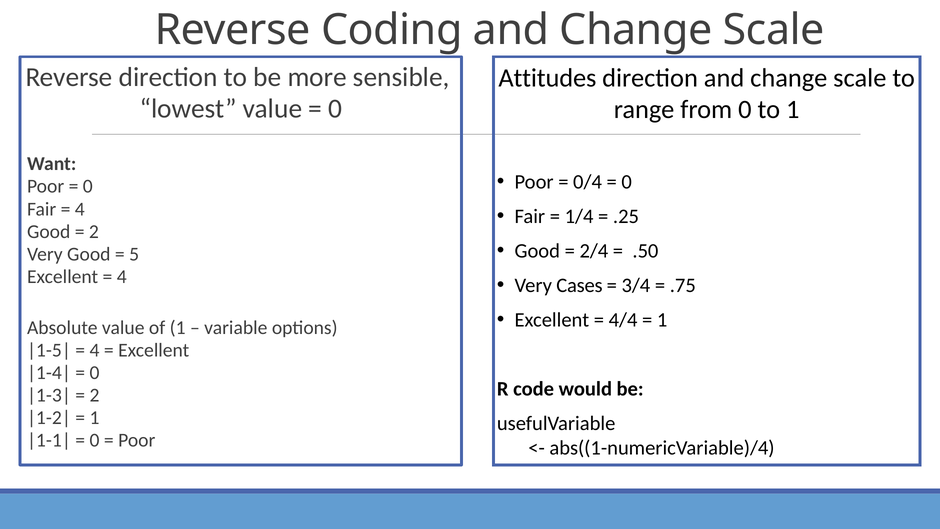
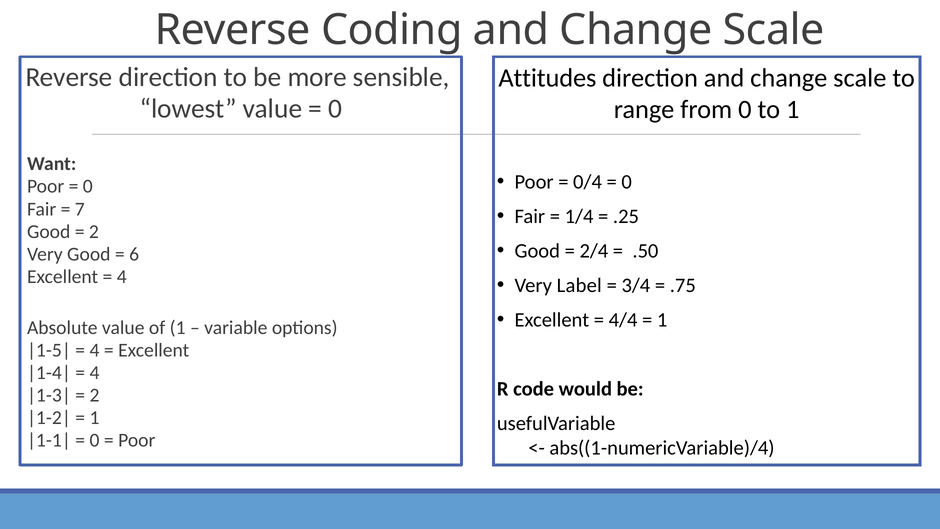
4: 4 -> 7 (80, 209)
5: 5 -> 6 (134, 254)
Cases: Cases -> Label (579, 285)
0: 0 -> 4 (94, 373)
